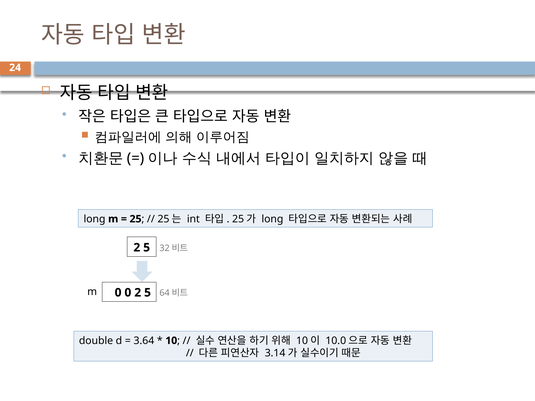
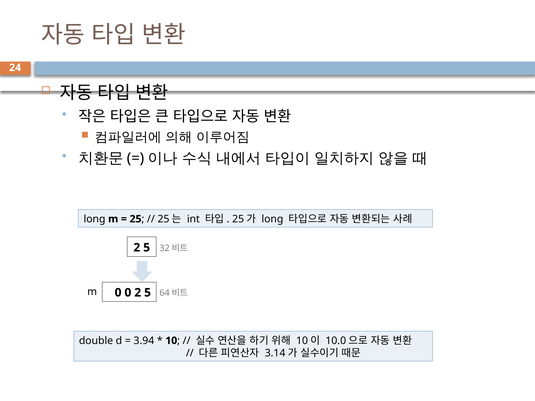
3.64: 3.64 -> 3.94 (144, 341)
